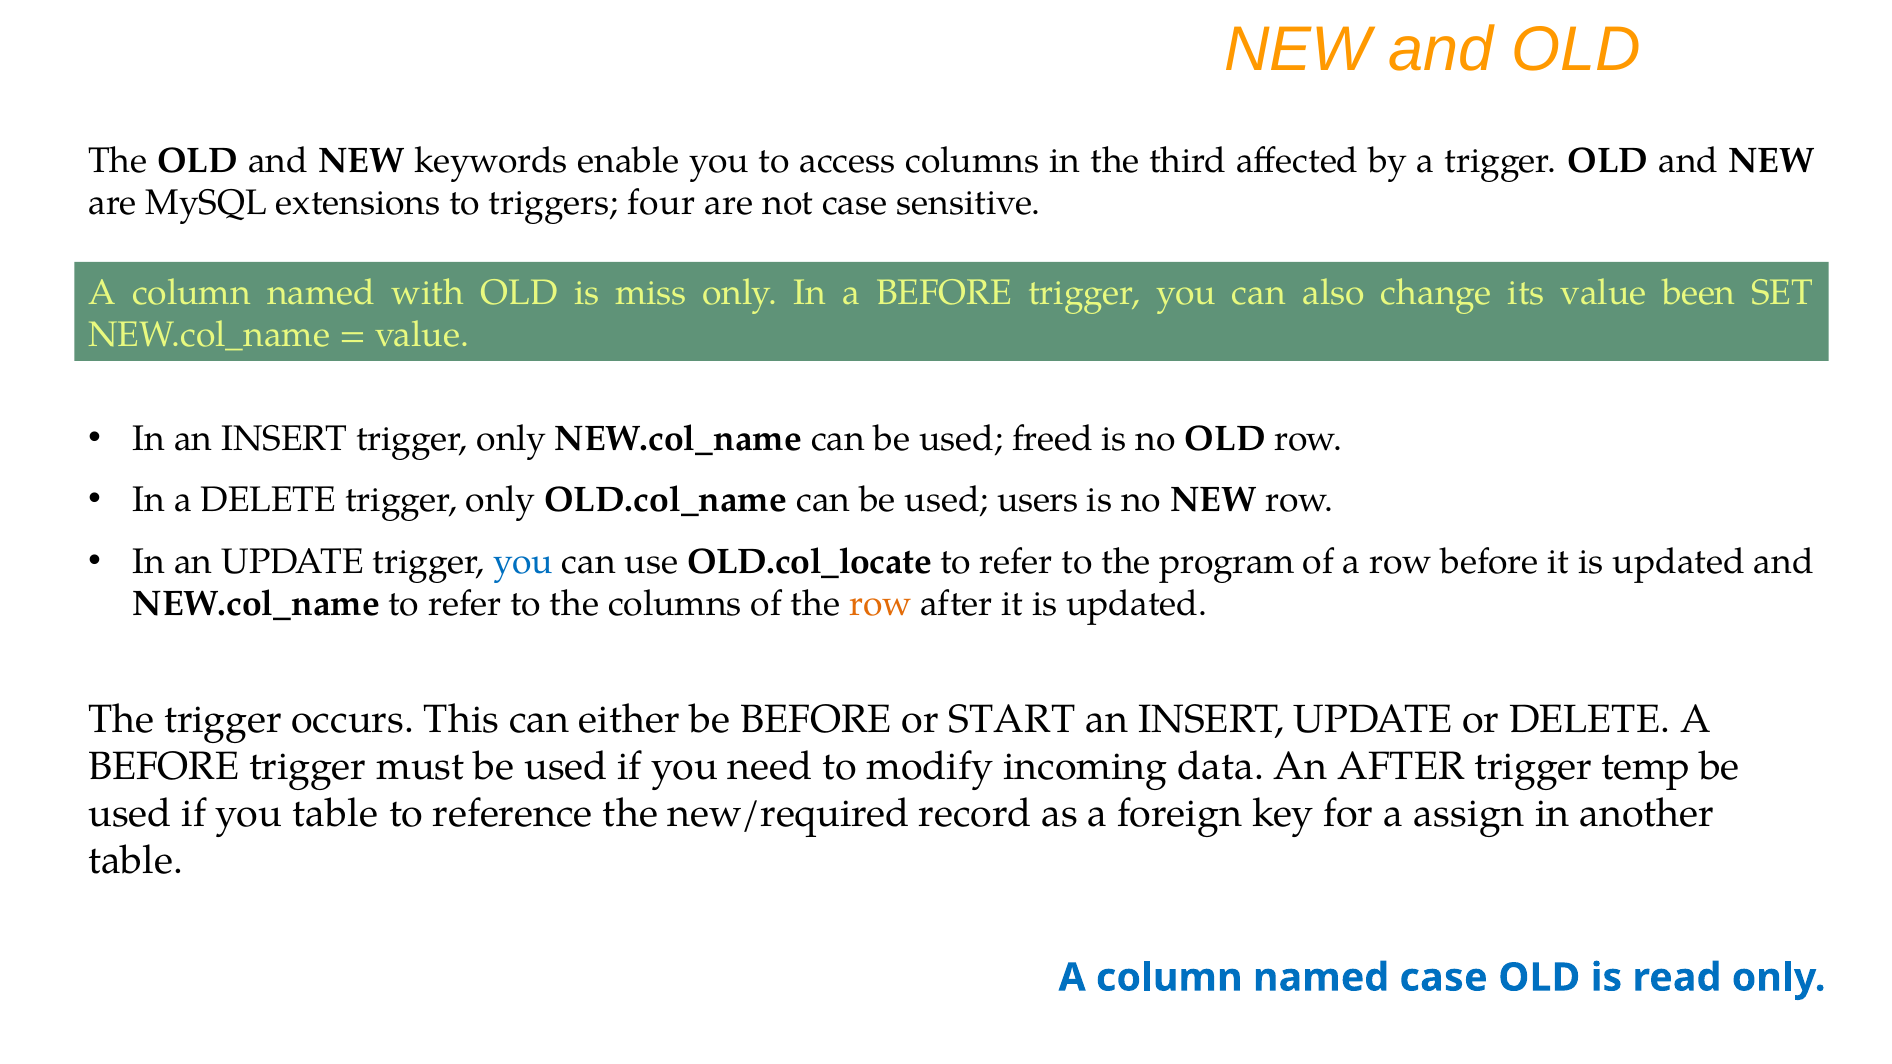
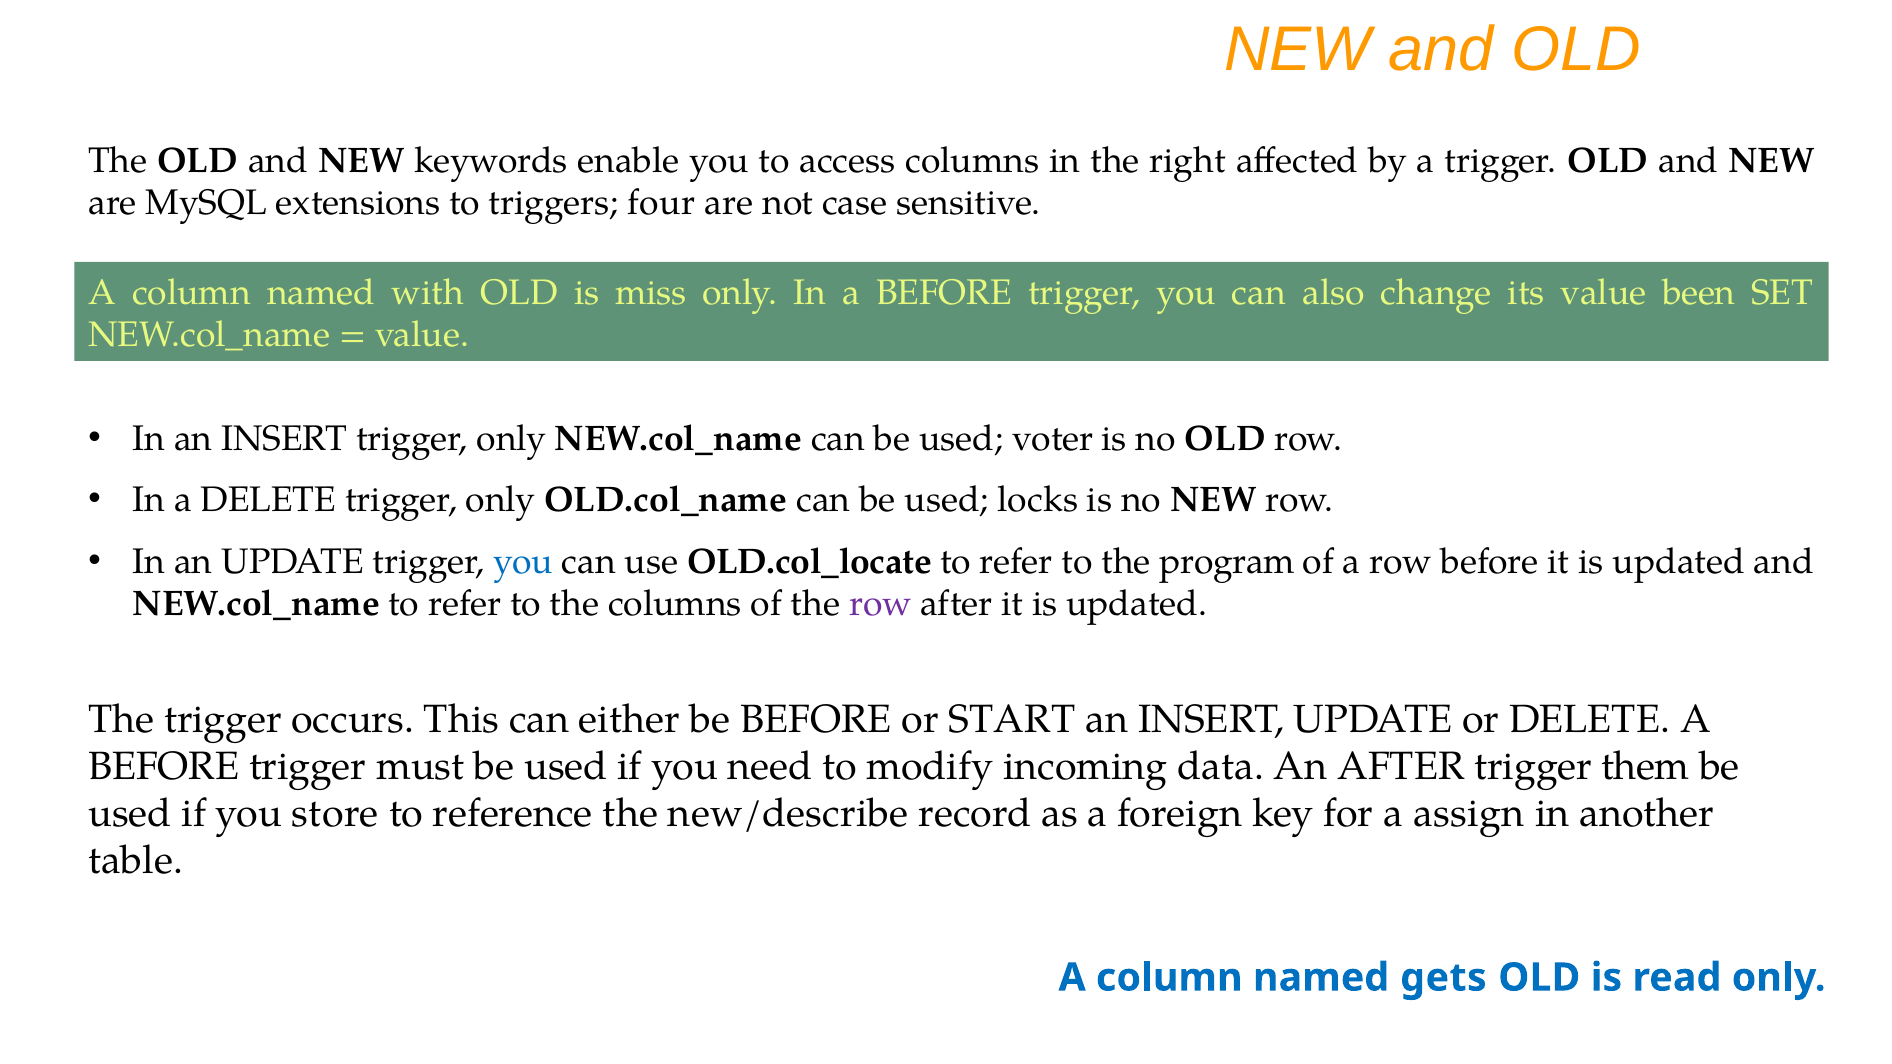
third: third -> right (1188, 161)
freed: freed -> voter (1053, 439)
users: users -> locks (1038, 500)
row colour: orange -> purple (880, 604)
temp: temp -> them (1646, 767)
you table: table -> store (335, 814)
new/required: new/required -> new/describe (788, 814)
named case: case -> gets (1443, 978)
